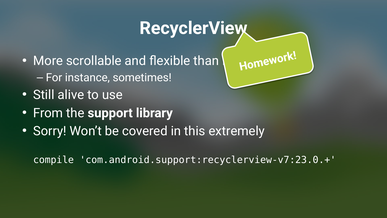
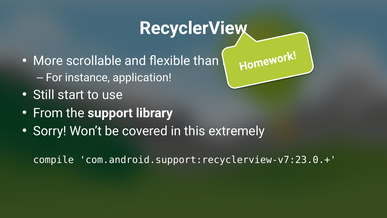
sometimes: sometimes -> application (142, 78)
alive: alive -> start (71, 95)
